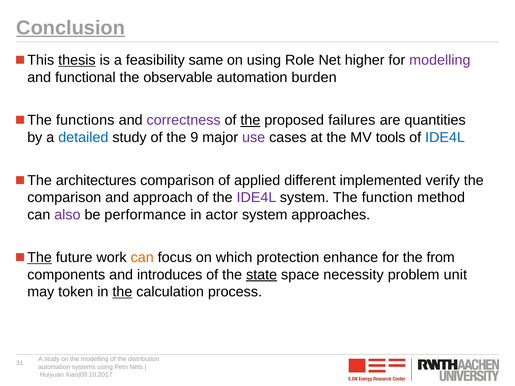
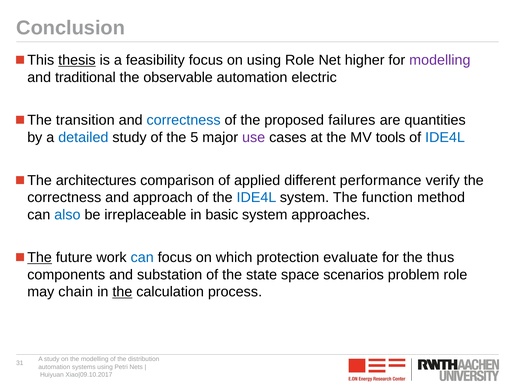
Conclusion underline: present -> none (71, 28)
feasibility same: same -> focus (206, 60)
functional: functional -> traditional (85, 77)
burden: burden -> electric (314, 77)
functions: functions -> transition (85, 120)
correctness colour: purple -> blue (184, 120)
the underline: present -> none (250, 120)
9: 9 -> 5 (194, 138)
implemented: implemented -> performance (381, 180)
comparison: comparison -> correctness (64, 198)
IDE4L colour: purple -> blue (256, 198)
also colour: purple -> blue (67, 215)
performance: performance -> irreplaceable (145, 215)
actor: actor -> basic (222, 215)
can colour: orange -> blue (142, 258)
enhance: enhance -> evaluate (351, 258)
from: from -> thus (441, 258)
introduces: introduces -> substation (170, 275)
state underline: present -> none (262, 275)
necessity: necessity -> scenarios (354, 275)
problem unit: unit -> role (455, 275)
token: token -> chain (76, 292)
